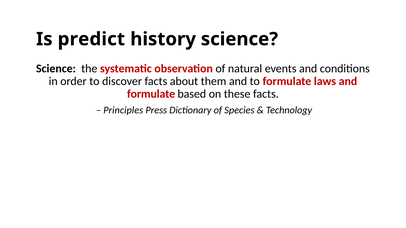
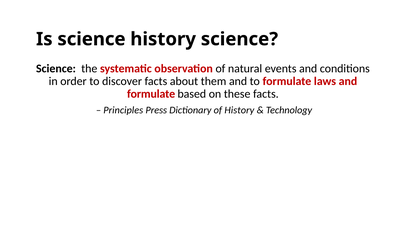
Is predict: predict -> science (91, 39)
of Species: Species -> History (239, 110)
